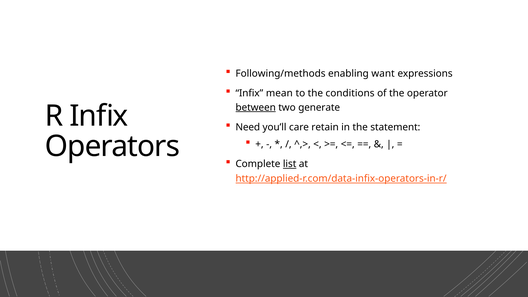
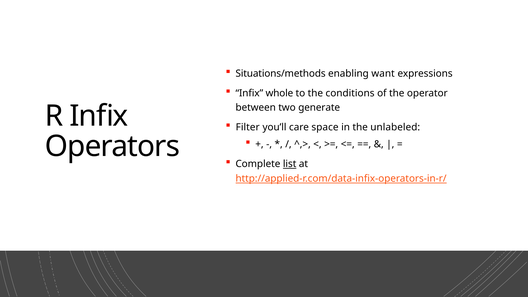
Following/methods: Following/methods -> Situations/methods (281, 74)
mean: mean -> whole (279, 93)
between underline: present -> none (256, 108)
Need: Need -> Filter (248, 127)
retain: retain -> space (325, 127)
statement: statement -> unlabeled (395, 127)
